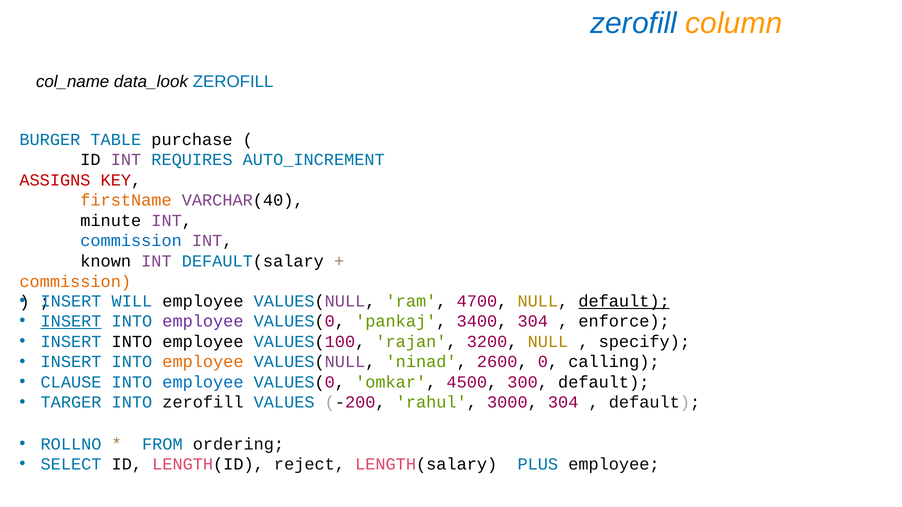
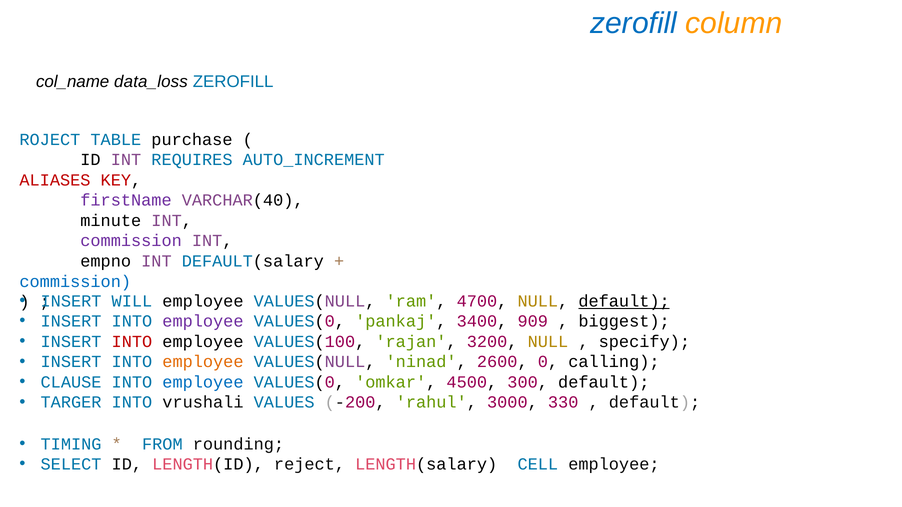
data_look: data_look -> data_loss (151, 82)
BURGER: BURGER -> ROJECT (50, 140)
ASSIGNS: ASSIGNS -> ALIASES (55, 180)
firstName colour: orange -> purple (126, 200)
commission colour: blue -> purple (131, 241)
known: known -> empno (106, 261)
commission colour: orange -> blue (75, 282)
INSERT underline: present -> none (71, 322)
3400 304: 304 -> 909 (533, 322)
enforce: enforce -> biggest (624, 322)
INTO colour: black -> red (132, 342)
INTO zerofill: zerofill -> vrushali (203, 403)
3000 304: 304 -> 330 (563, 403)
ROLLNO: ROLLNO -> TIMING (71, 444)
ordering: ordering -> rounding (238, 444)
PLUS: PLUS -> CELL (538, 465)
